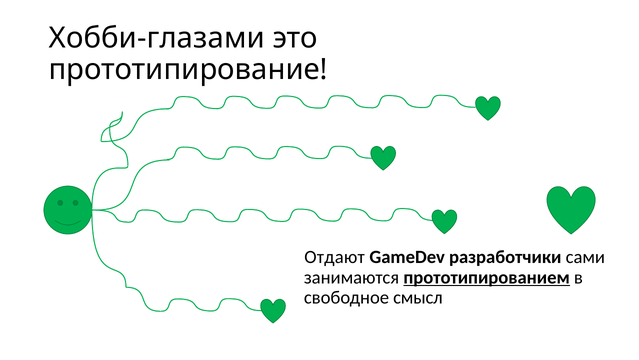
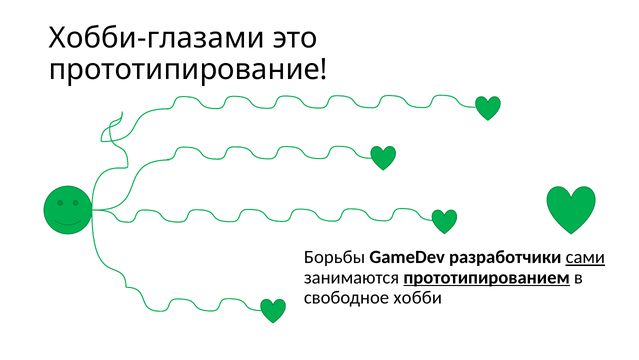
Отдают: Отдают -> Борьбы (335, 257)
сами underline: none -> present (585, 257)
смысл: смысл -> хобби (418, 297)
